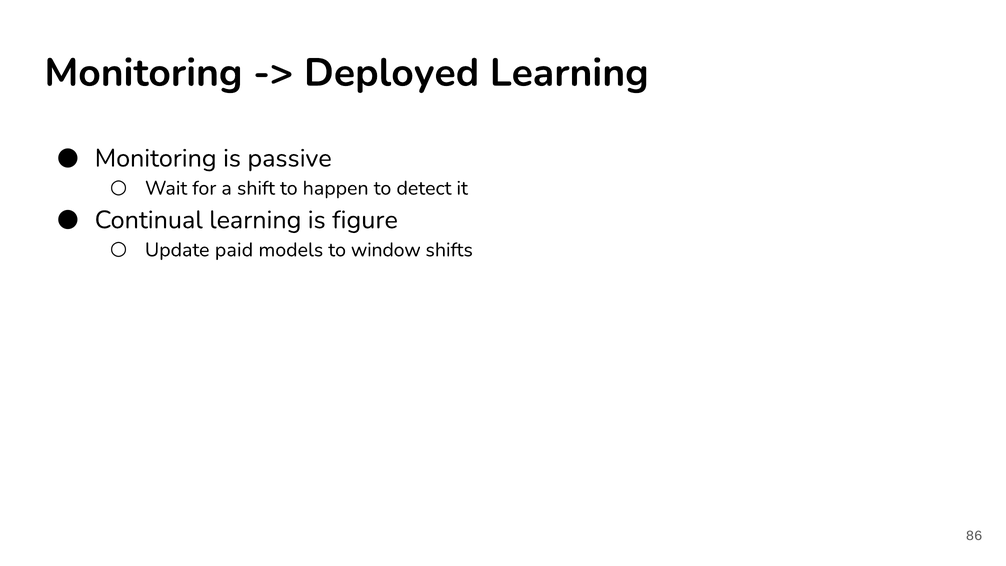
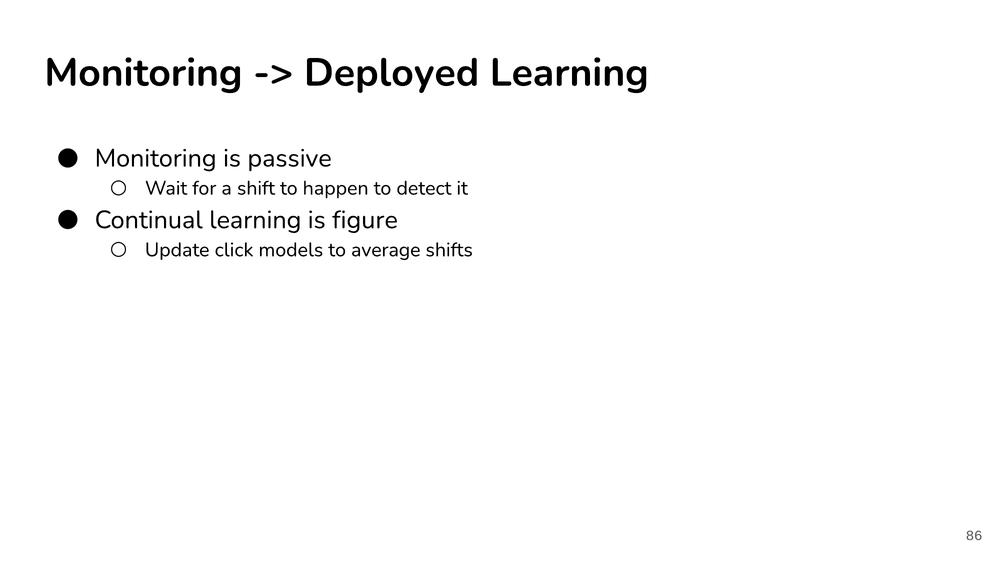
paid: paid -> click (234, 250)
window: window -> average (386, 250)
